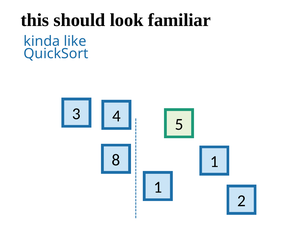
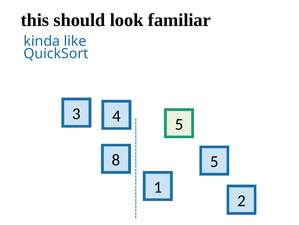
8 1: 1 -> 5 (214, 161)
